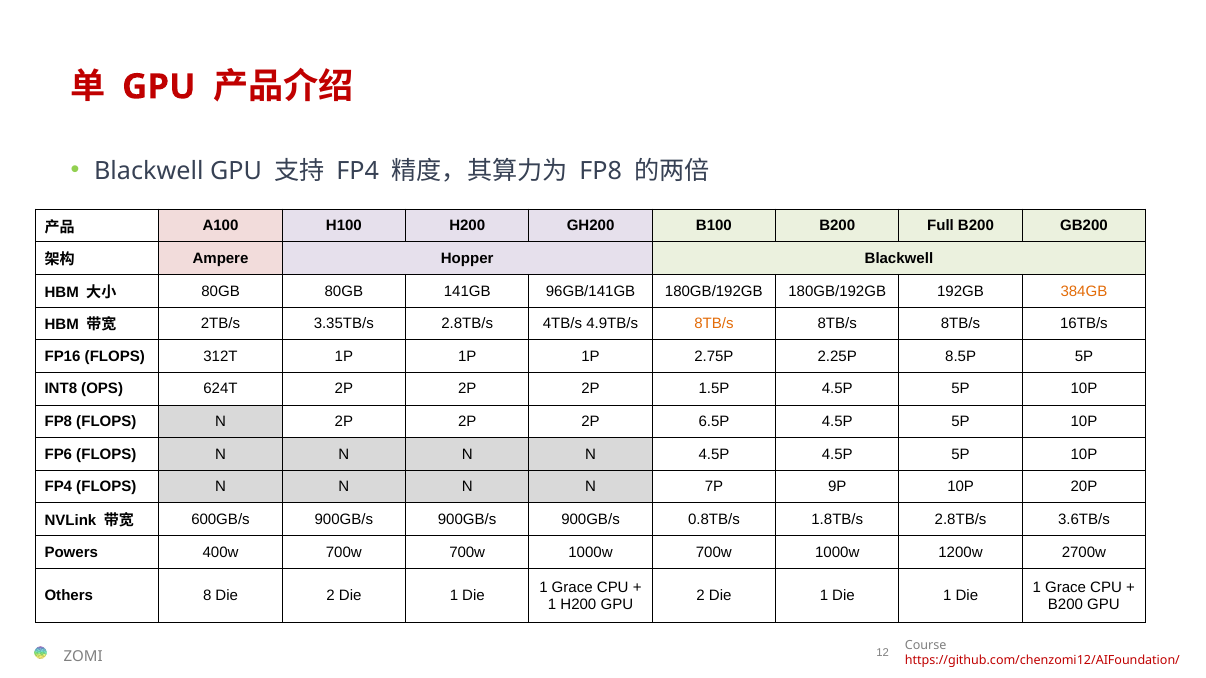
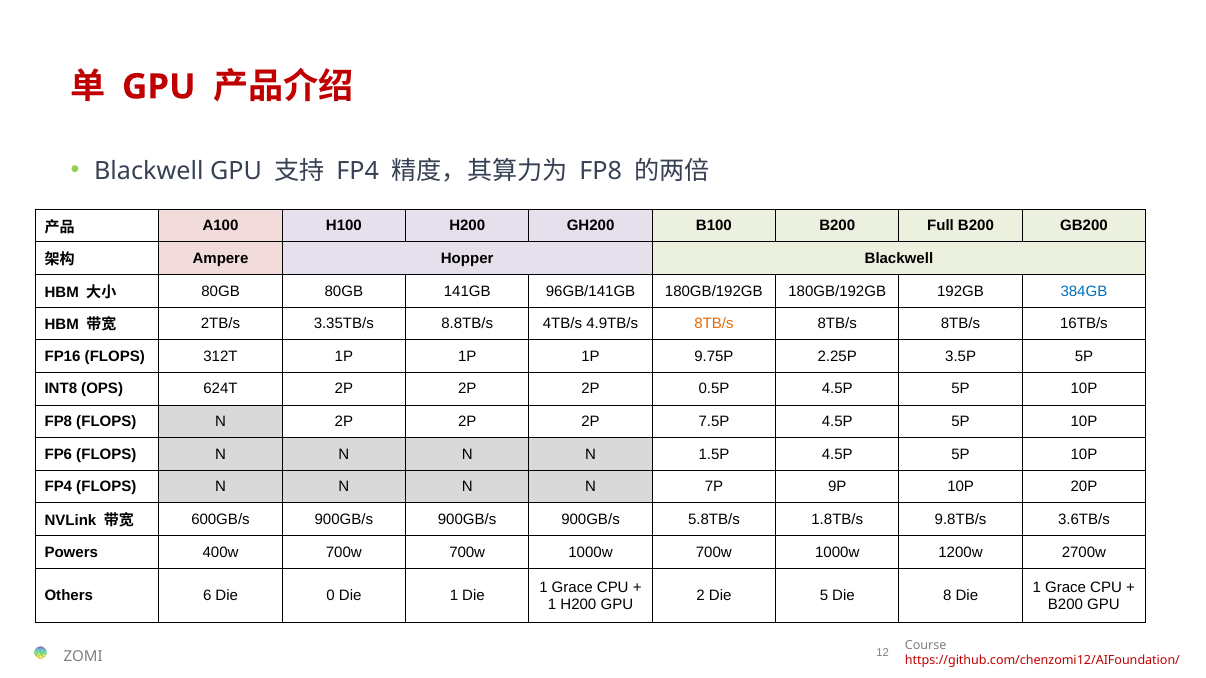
384GB colour: orange -> blue (1084, 291)
3.35TB/s 2.8TB/s: 2.8TB/s -> 8.8TB/s (467, 324)
2.75P: 2.75P -> 9.75P (714, 356)
8.5P: 8.5P -> 3.5P (961, 356)
1.5P: 1.5P -> 0.5P (714, 389)
6.5P: 6.5P -> 7.5P (714, 422)
N 4.5P: 4.5P -> 1.5P (714, 454)
0.8TB/s: 0.8TB/s -> 5.8TB/s (714, 520)
1.8TB/s 2.8TB/s: 2.8TB/s -> 9.8TB/s (961, 520)
8: 8 -> 6 (207, 596)
Die 2: 2 -> 0 (331, 596)
1: 1 -> 5 (824, 596)
1: 1 -> 8 (947, 596)
